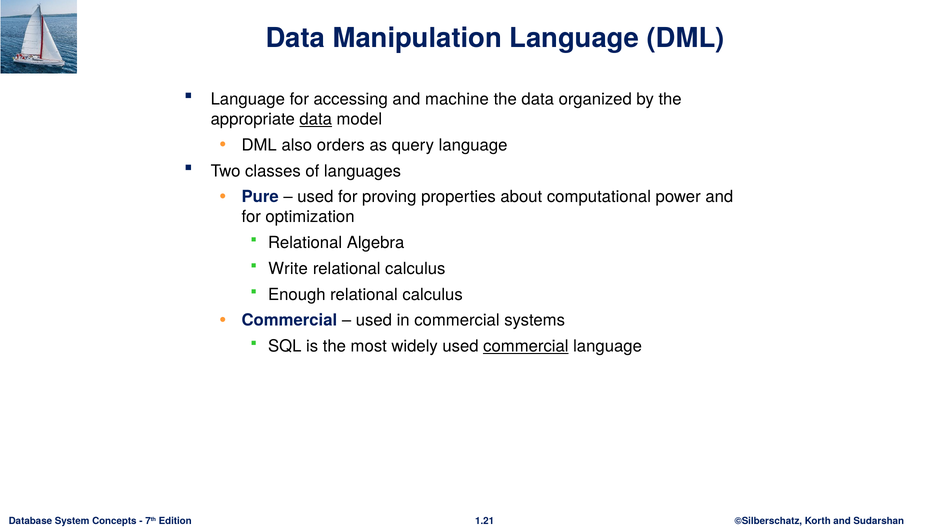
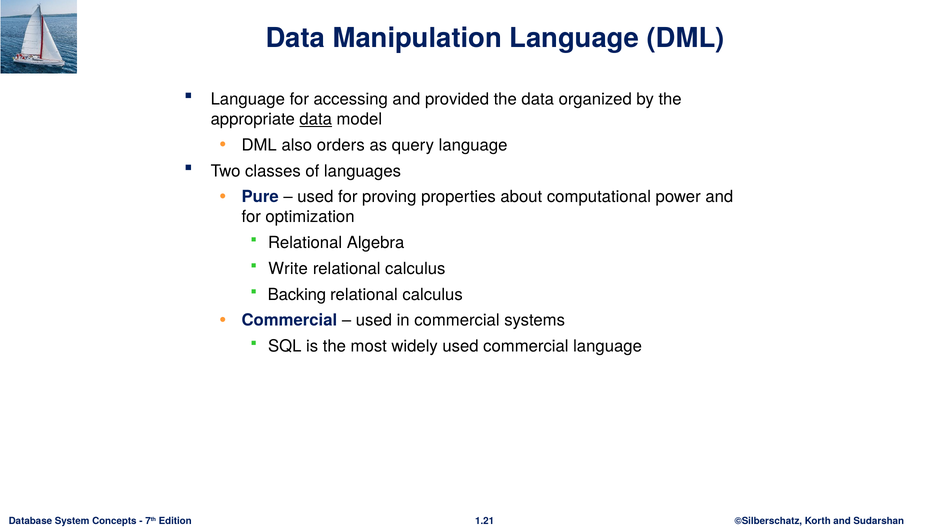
machine: machine -> provided (457, 99)
Enough: Enough -> Backing (297, 294)
commercial underline: present -> none (526, 346)
